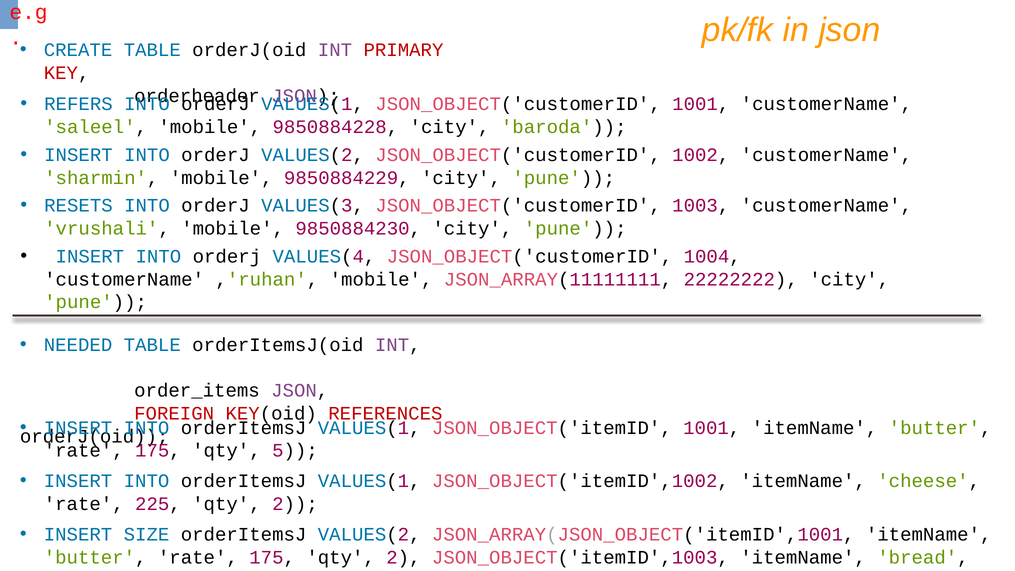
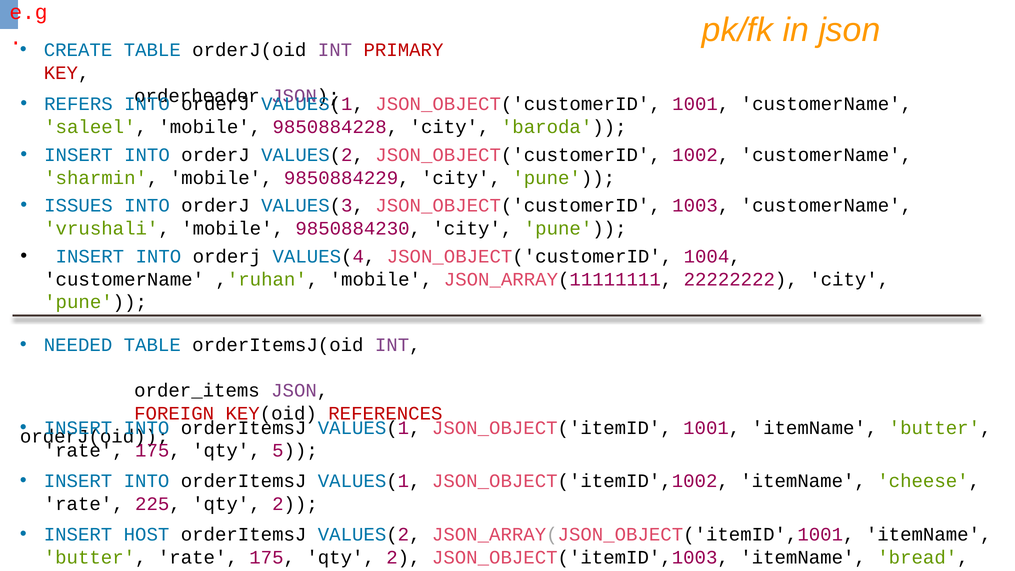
RESETS: RESETS -> ISSUES (78, 206)
SIZE: SIZE -> HOST (147, 534)
